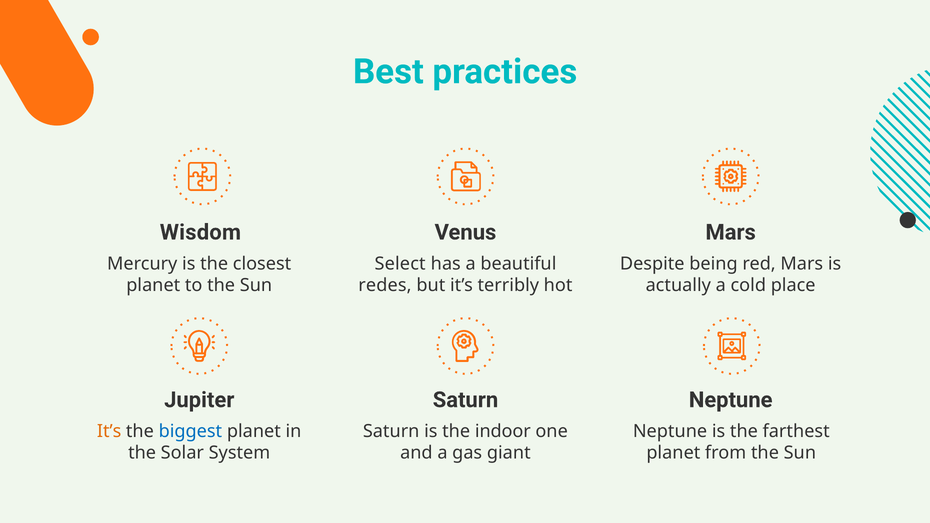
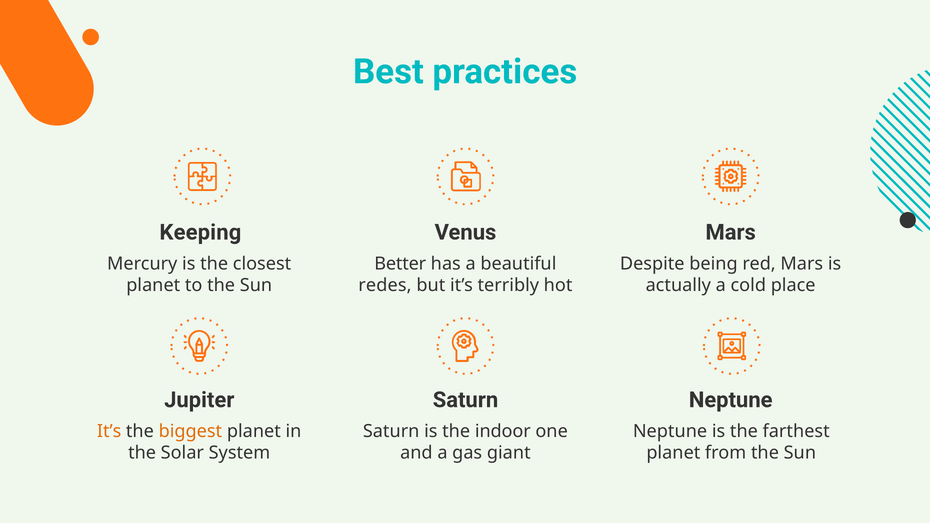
Wisdom: Wisdom -> Keeping (200, 232)
Select: Select -> Better (400, 264)
biggest colour: blue -> orange (190, 431)
